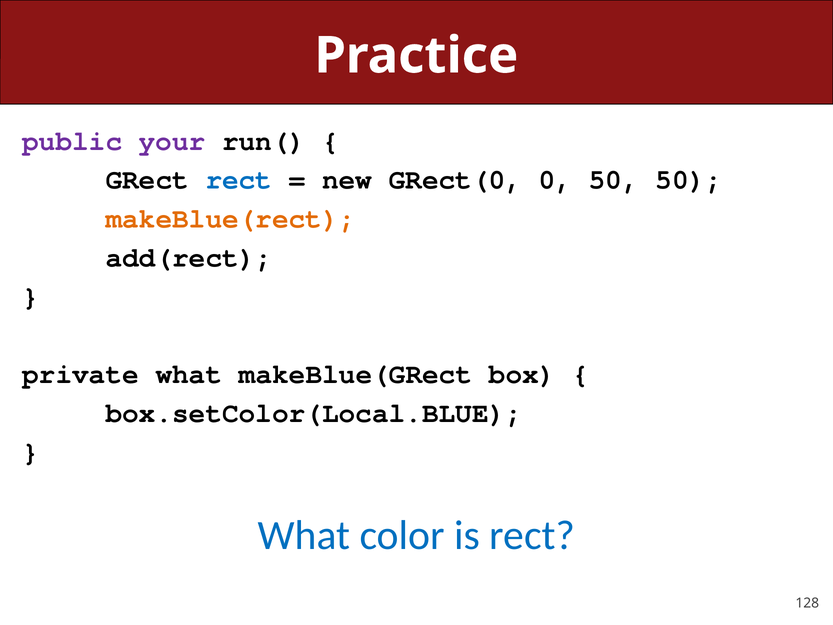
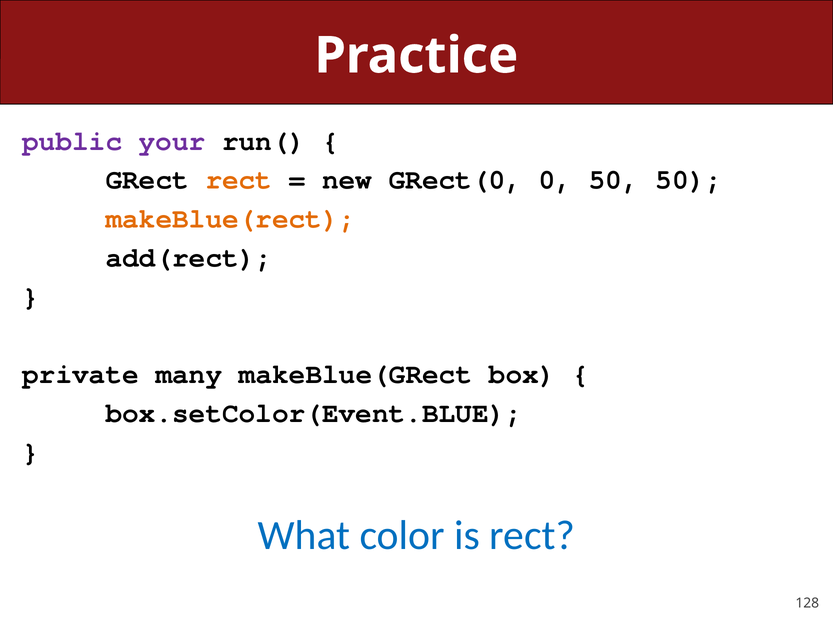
rect colour: blue -> orange (239, 180)
private what: what -> many (189, 374)
box.setColor(Local.BLUE: box.setColor(Local.BLUE -> box.setColor(Event.BLUE (314, 413)
